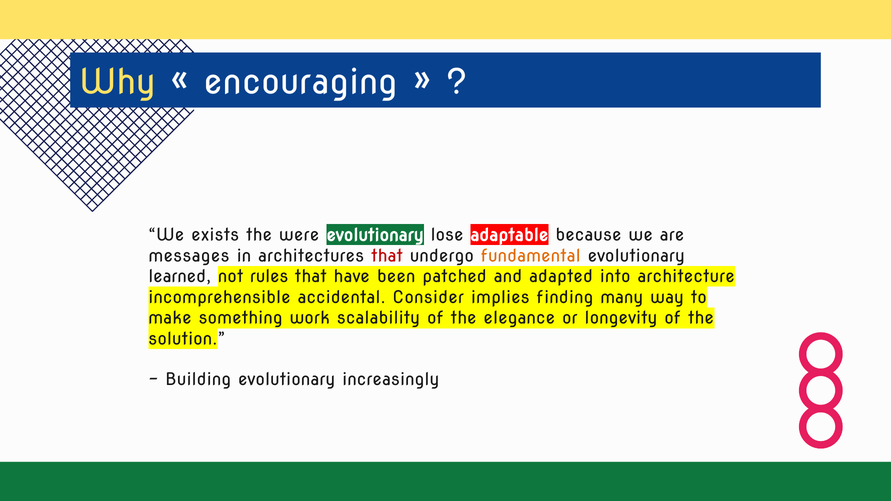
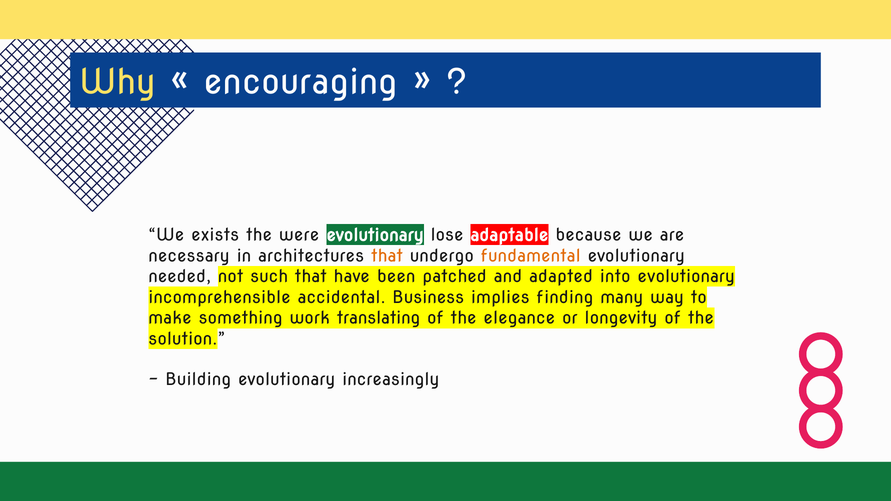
messages: messages -> necessary (189, 256)
that colour: red -> orange (387, 256)
learned: learned -> needed (180, 277)
rules: rules -> such (269, 277)
into architecture: architecture -> evolutionary (686, 277)
Consider: Consider -> Business (428, 298)
scalability: scalability -> translating (379, 318)
